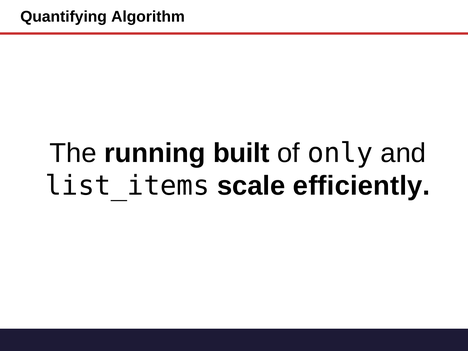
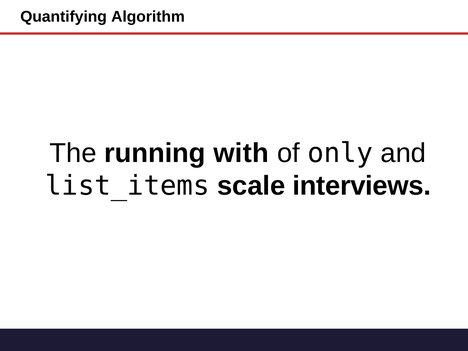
built: built -> with (241, 153)
efficiently: efficiently -> interviews (362, 186)
